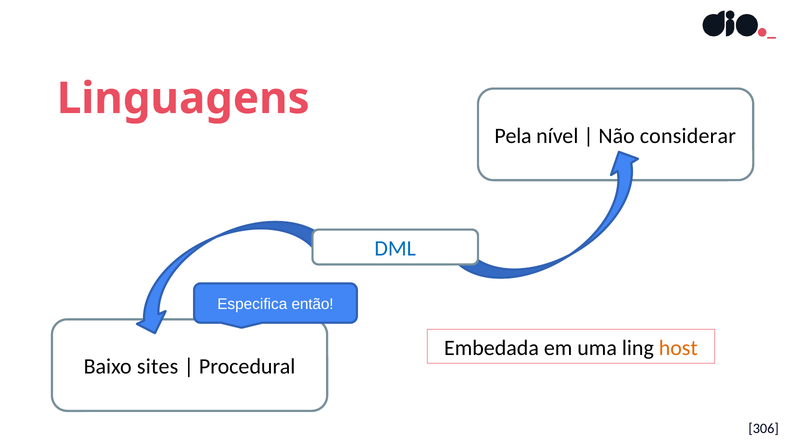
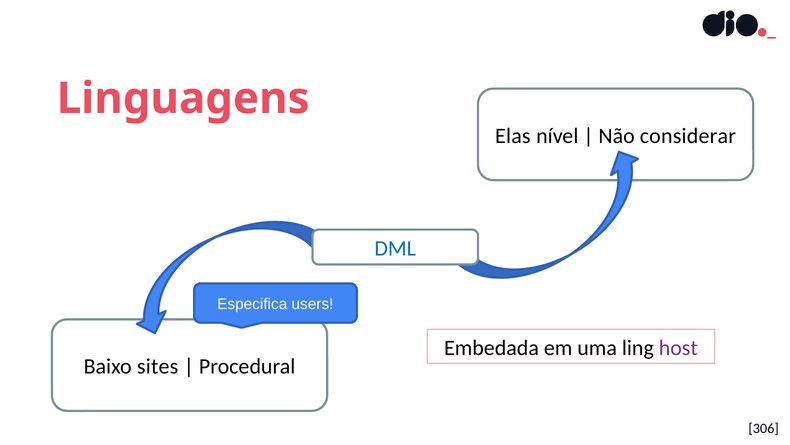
Pela: Pela -> Elas (513, 136)
então: então -> users (312, 304)
host colour: orange -> purple (678, 347)
